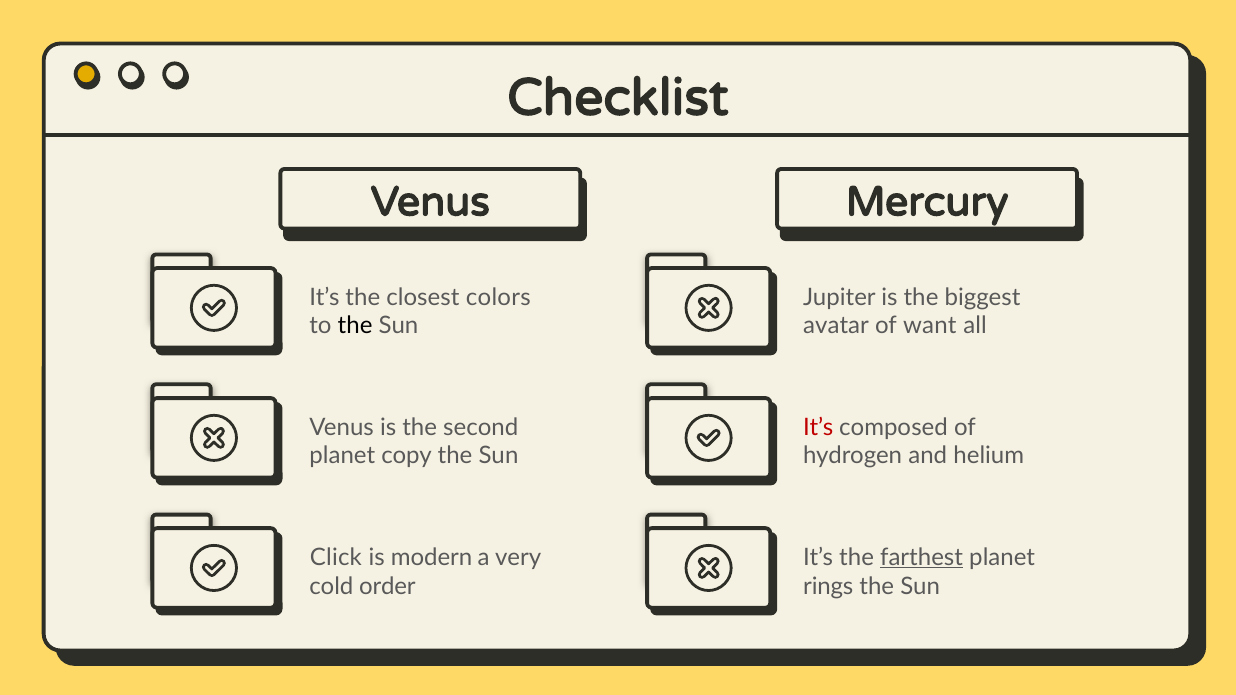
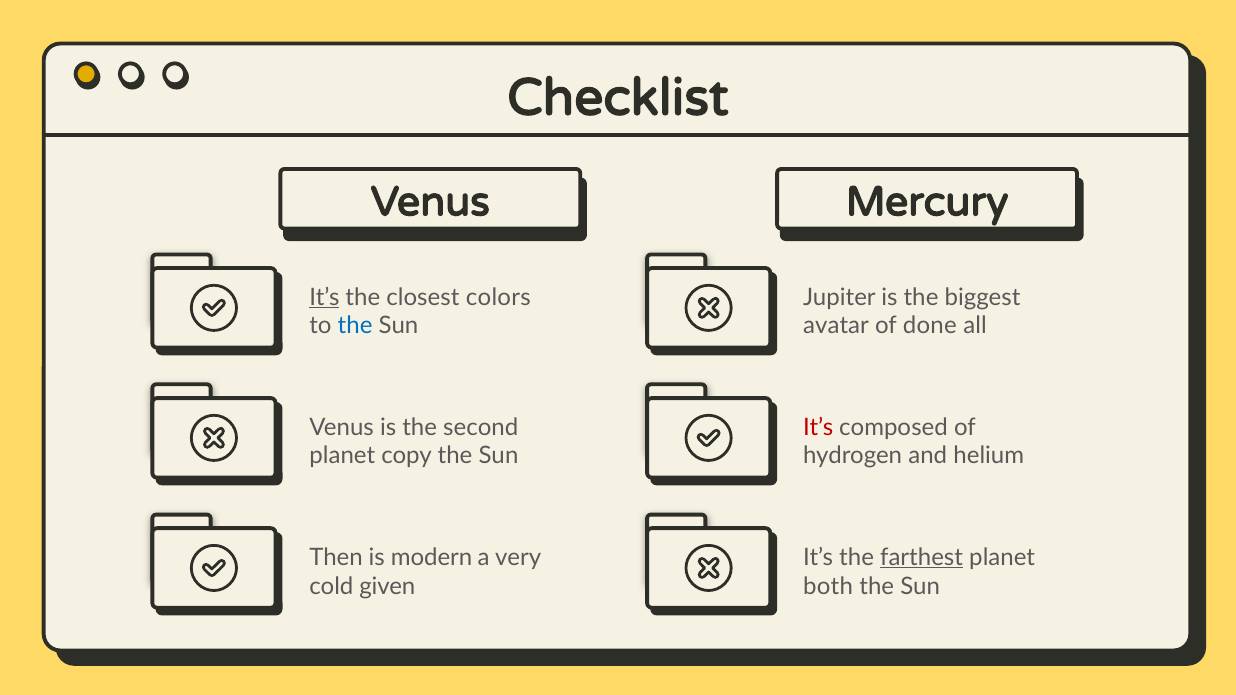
It’s underline: none -> present (325, 297)
the colour: black -> blue (355, 326)
want: want -> done (930, 326)
Click: Click -> Then (336, 557)
order: order -> given (387, 586)
rings: rings -> both (828, 586)
